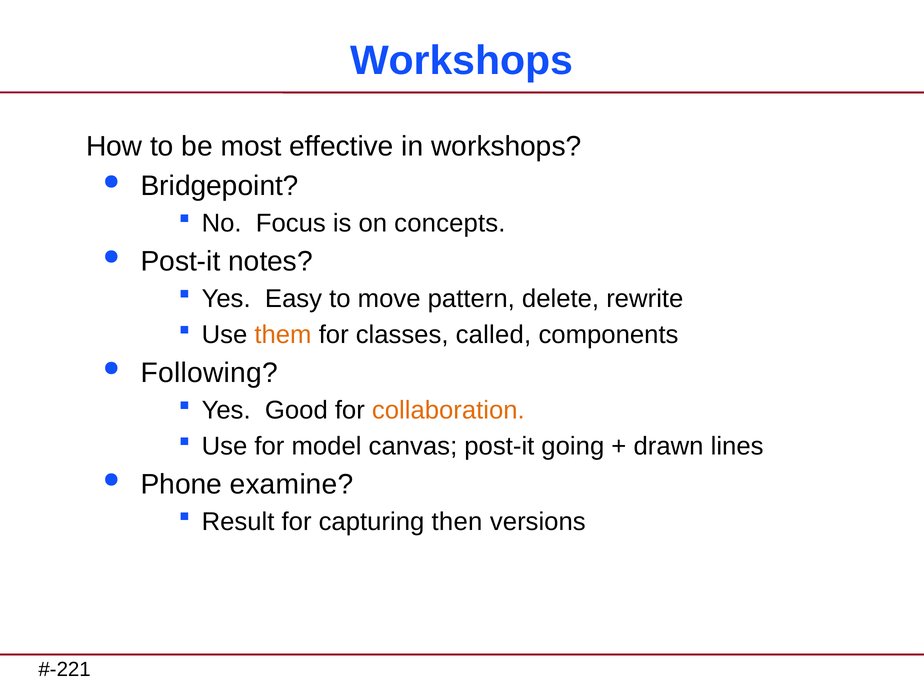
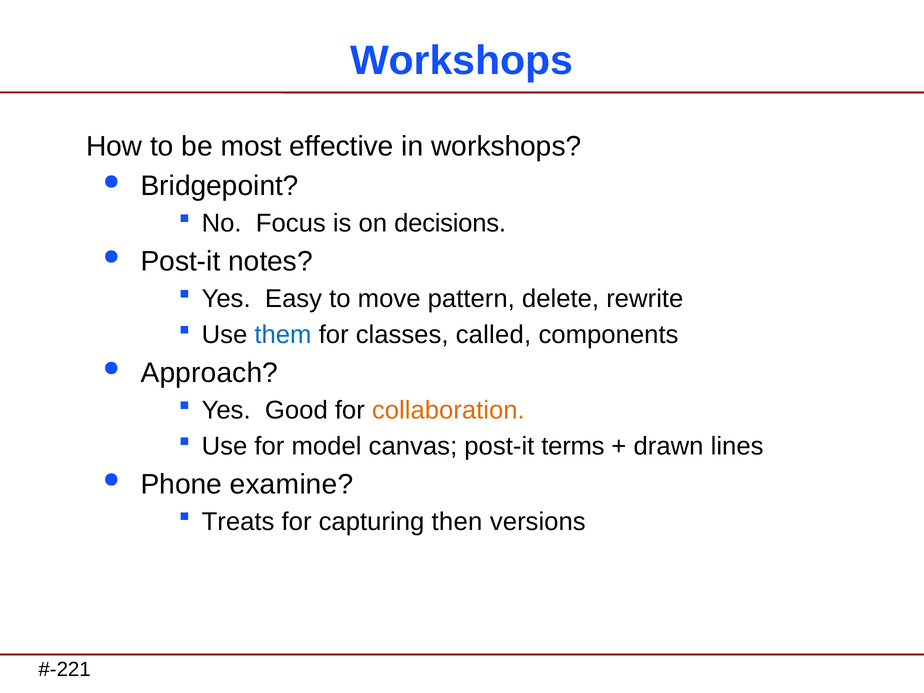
concepts: concepts -> decisions (450, 223)
them colour: orange -> blue (283, 335)
Following: Following -> Approach (209, 373)
going: going -> terms (573, 446)
Result: Result -> Treats (238, 522)
